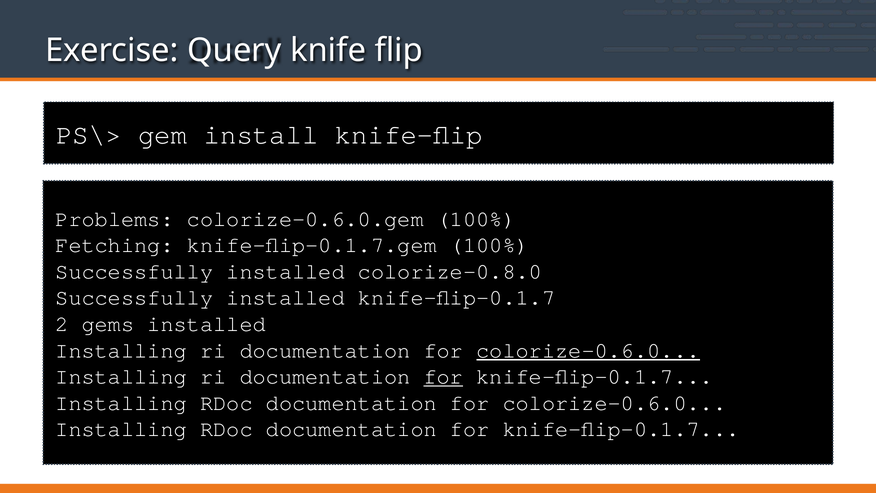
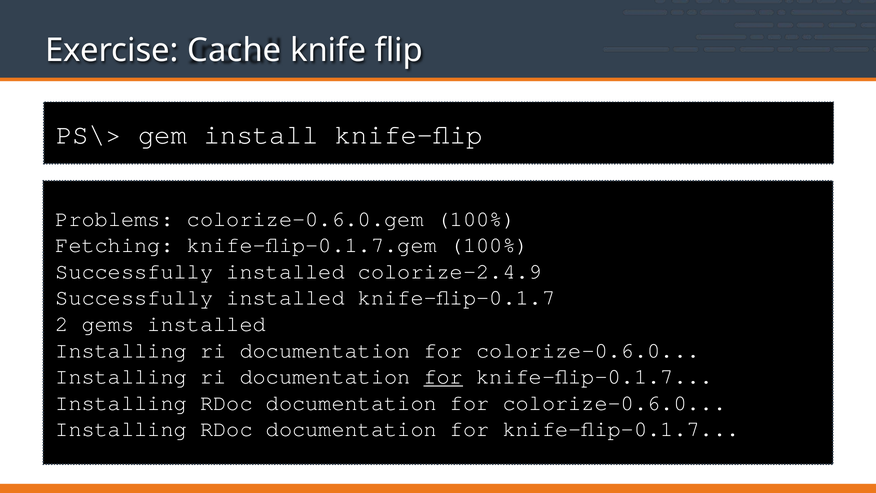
Query: Query -> Cache (234, 50)
colorize-0.8.0: colorize-0.8.0 -> colorize-2.4.9 (450, 271)
colorize-0.6.0 underline: present -> none (588, 350)
